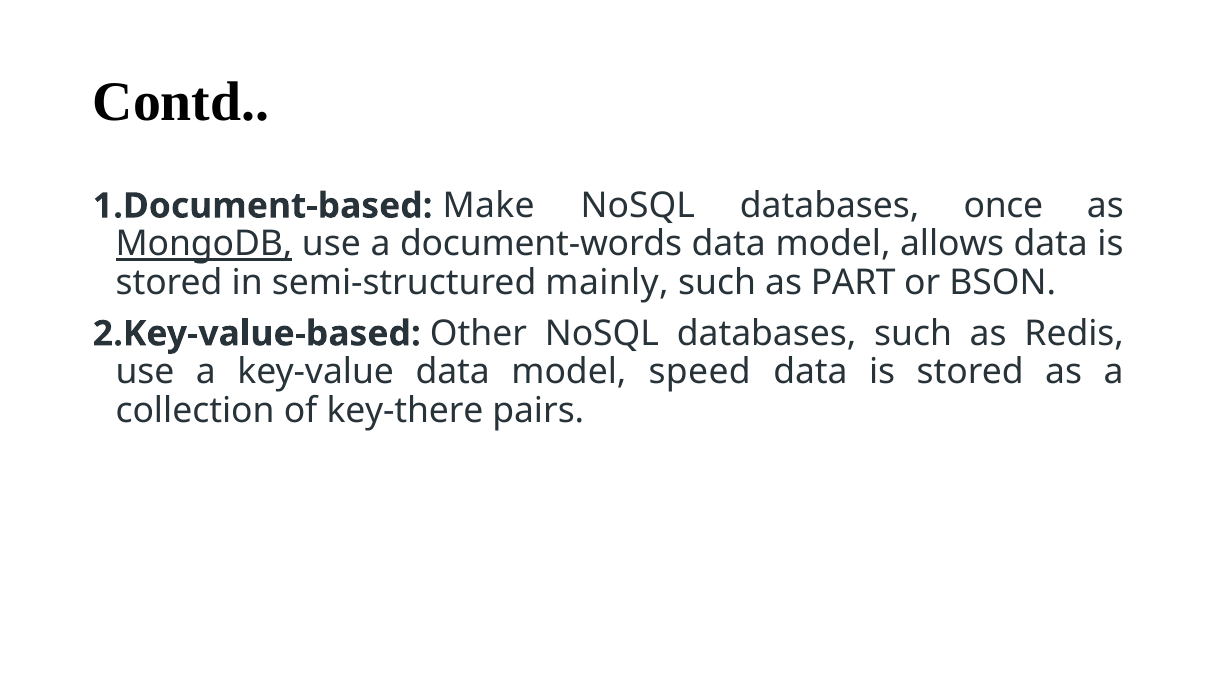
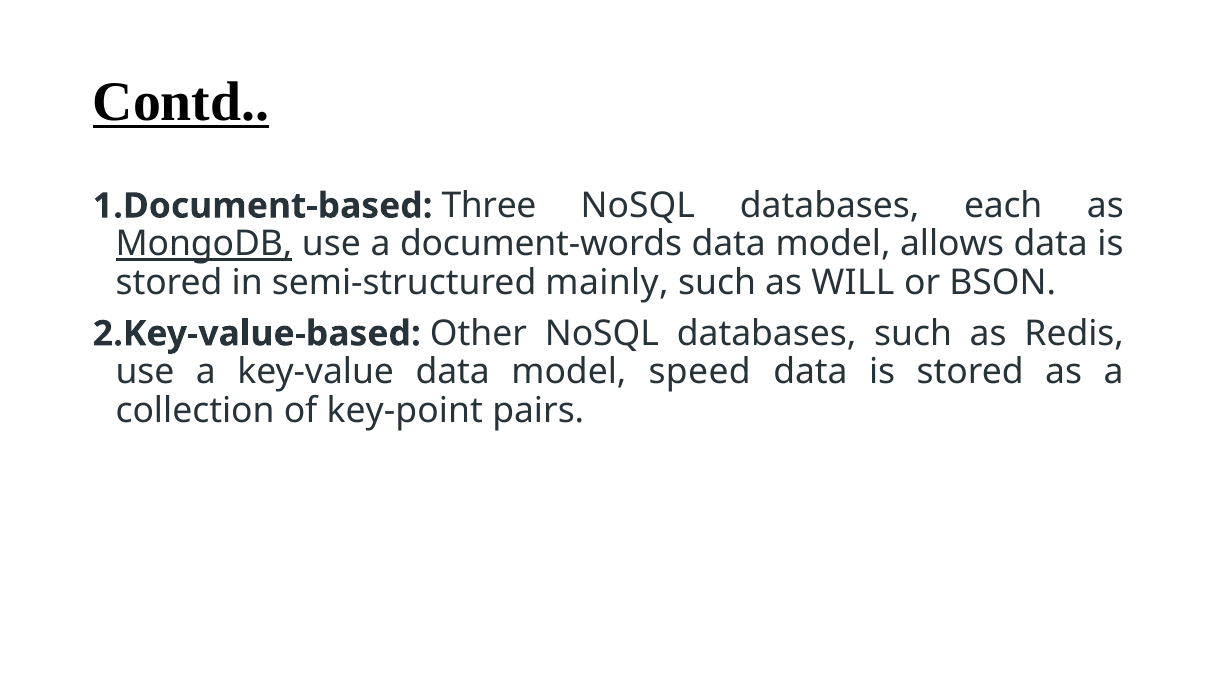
Contd underline: none -> present (181, 102)
Make: Make -> Three (489, 206)
once: once -> each (1003, 206)
PART: PART -> WILL (853, 282)
key-there: key-there -> key-point (405, 410)
